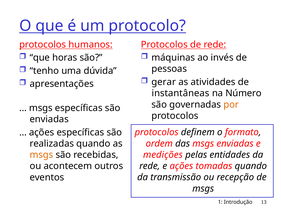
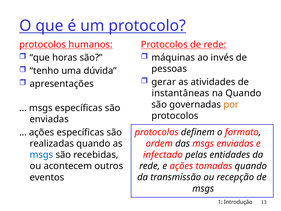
na Número: Número -> Quando (243, 93)
medições: medições -> infectado (163, 155)
msgs colour: orange -> blue (41, 155)
